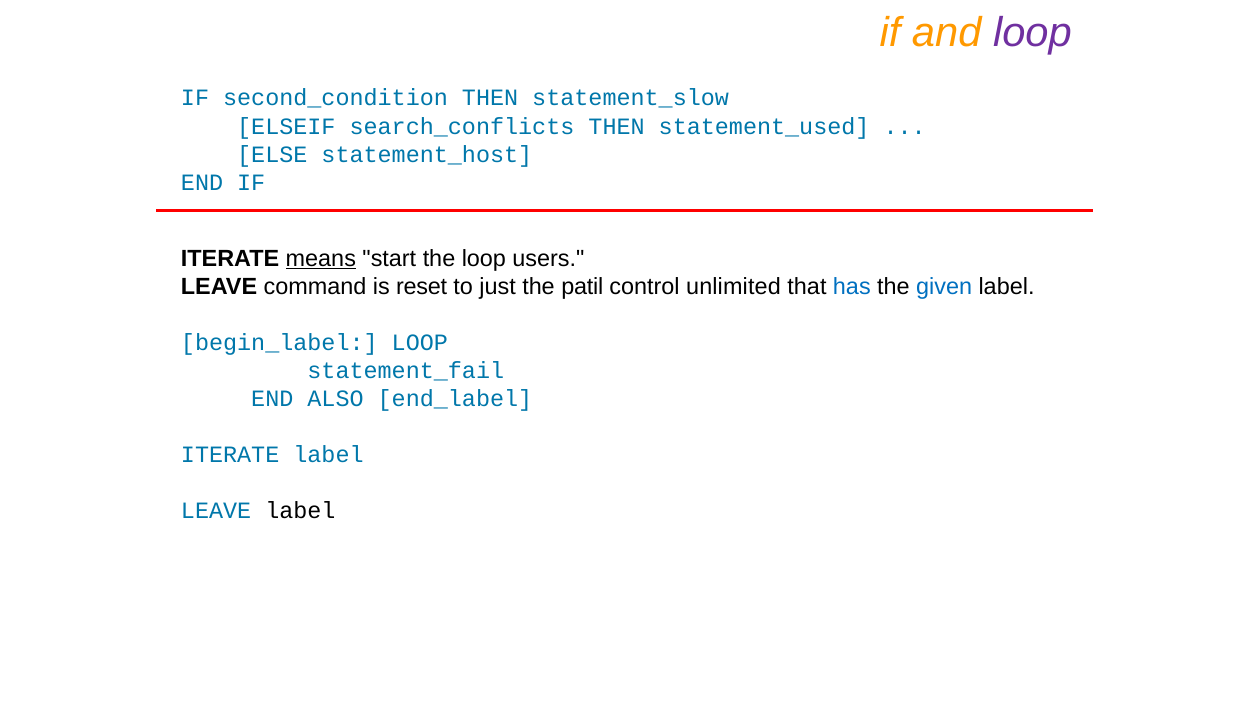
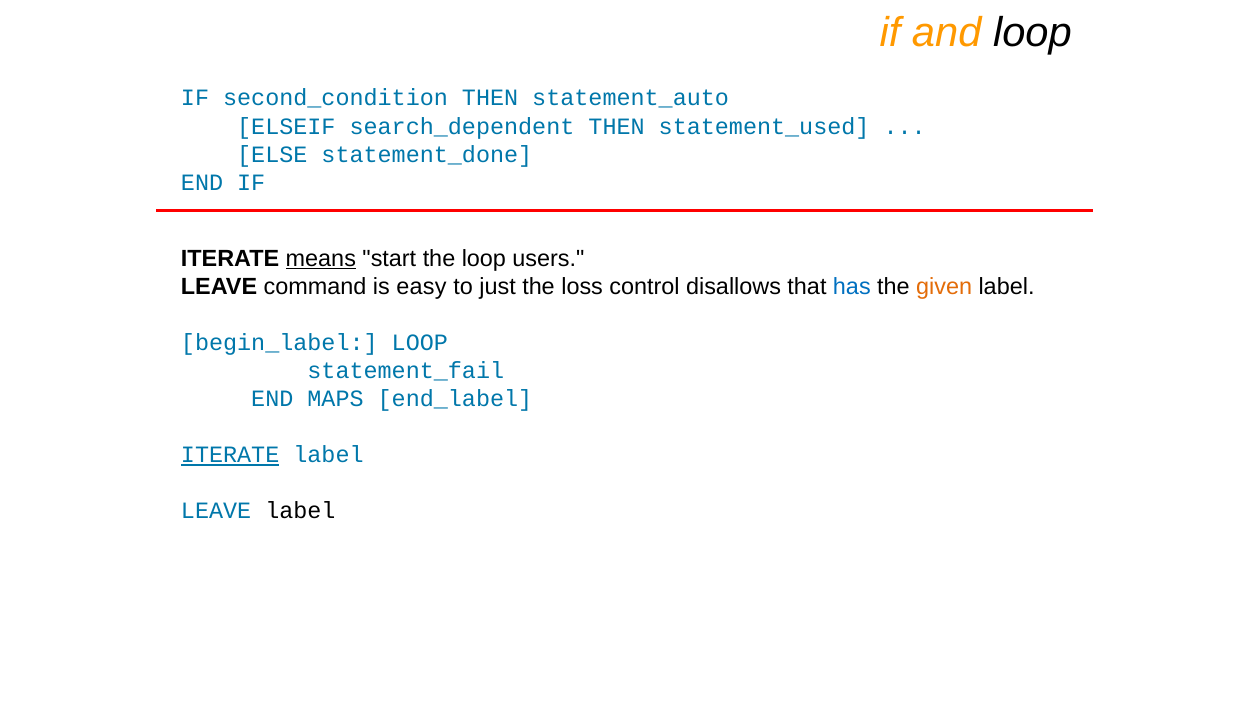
loop colour: purple -> black (1032, 33)
statement_slow: statement_slow -> statement_auto (631, 98)
search_conflicts: search_conflicts -> search_dependent (462, 126)
statement_host: statement_host -> statement_done (427, 155)
reset: reset -> easy (421, 287)
patil: patil -> loss (582, 287)
unlimited: unlimited -> disallows (734, 287)
given colour: blue -> orange (944, 287)
ALSO: ALSO -> MAPS (336, 399)
ITERATE underline: none -> present (230, 455)
